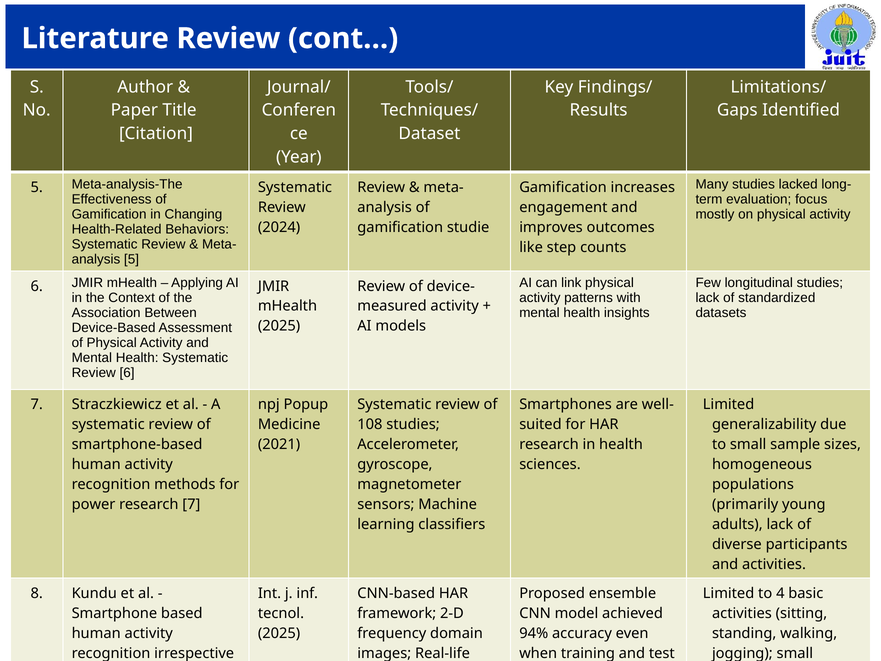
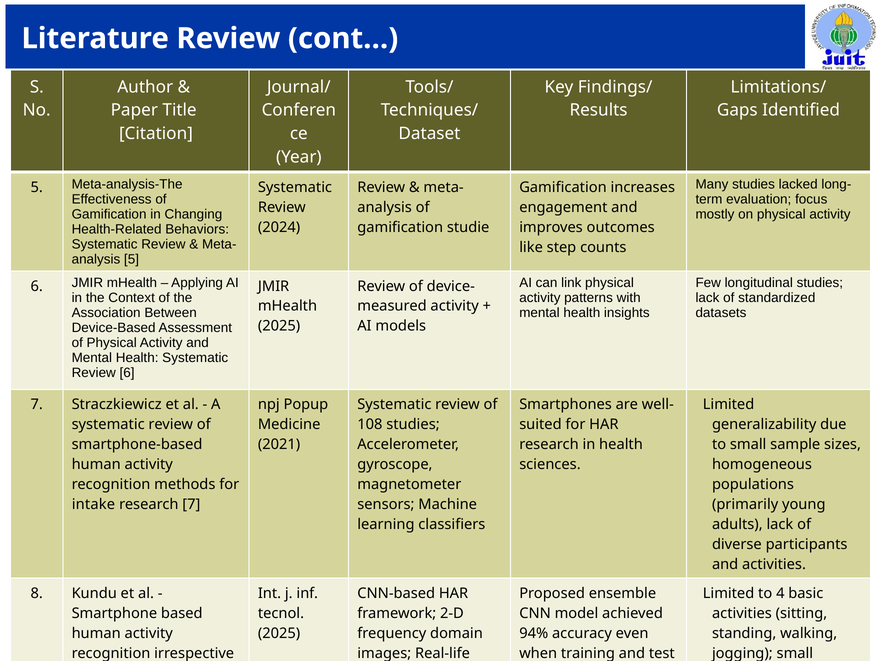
power: power -> intake (93, 504)
